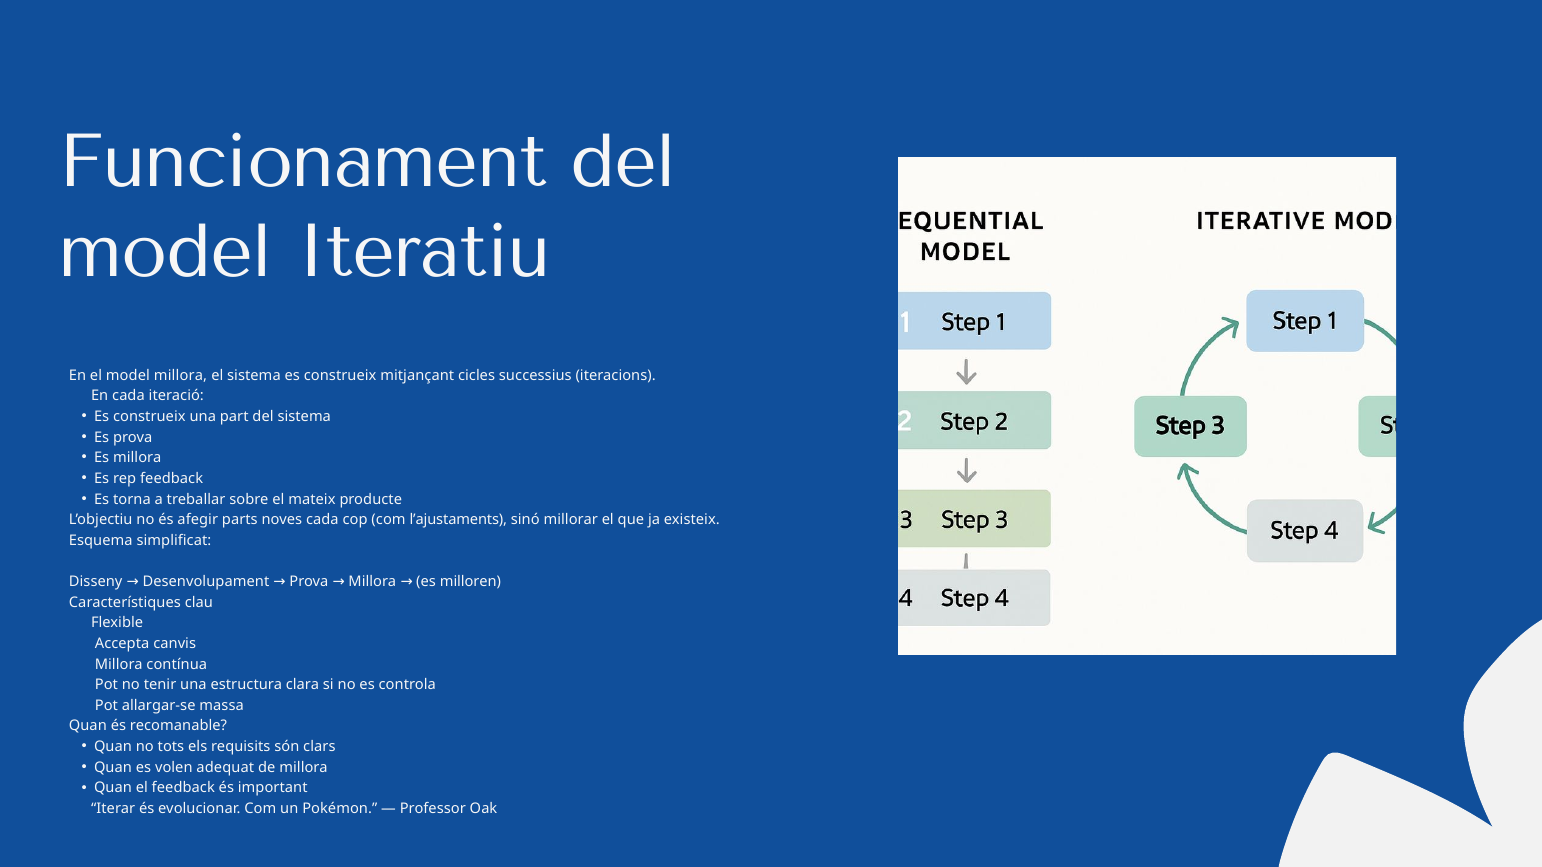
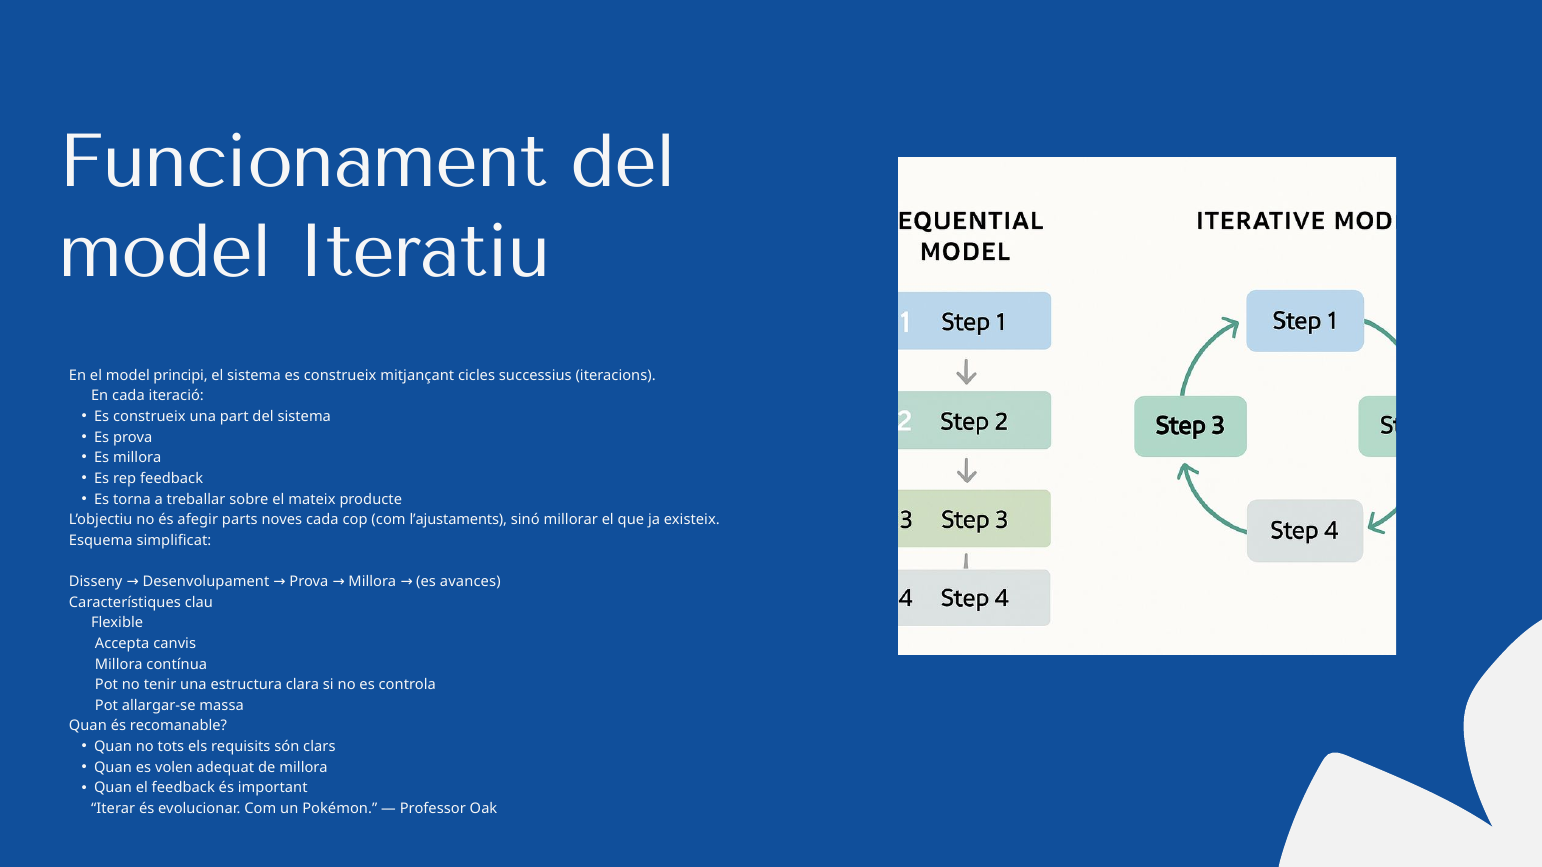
model millora: millora -> principi (181, 376)
milloren: milloren -> avances (470, 582)
